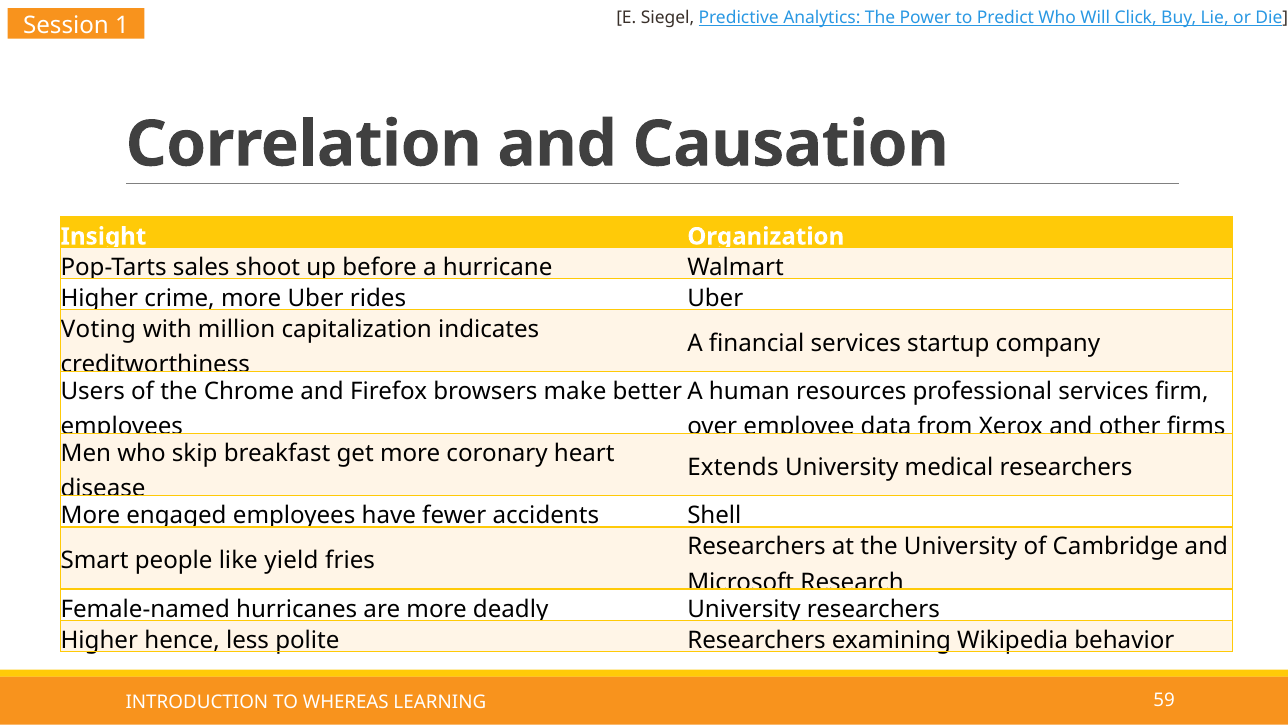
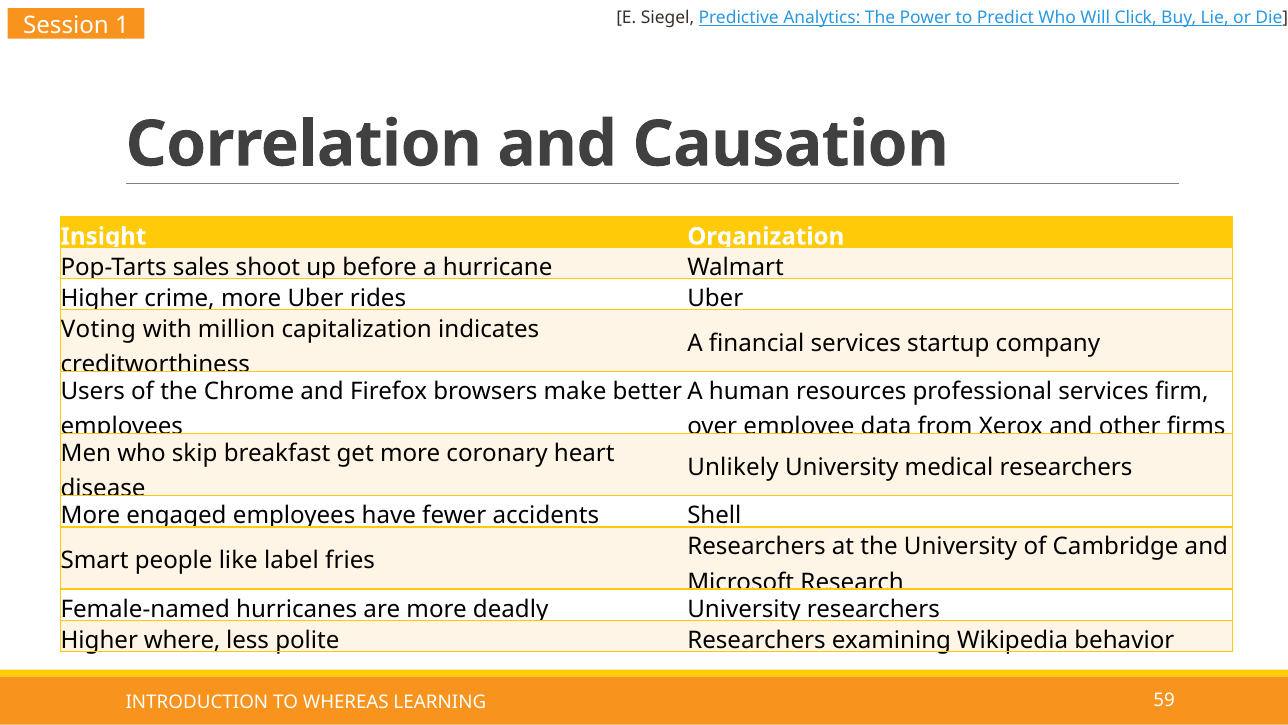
Extends: Extends -> Unlikely (733, 467)
yield: yield -> label (291, 560)
hence: hence -> where (182, 640)
